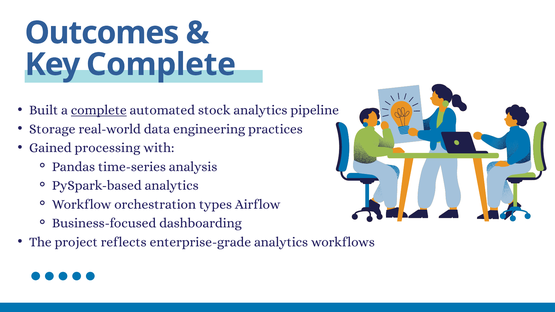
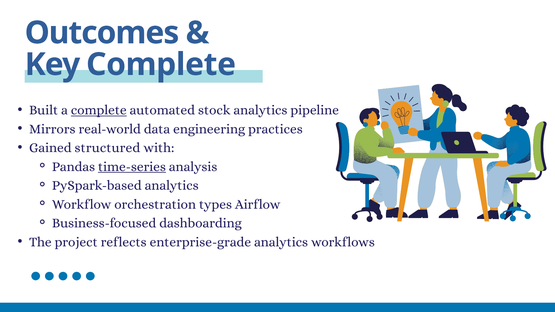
Storage: Storage -> Mirrors (52, 129)
processing: processing -> structured (107, 148)
time-series underline: none -> present (132, 167)
